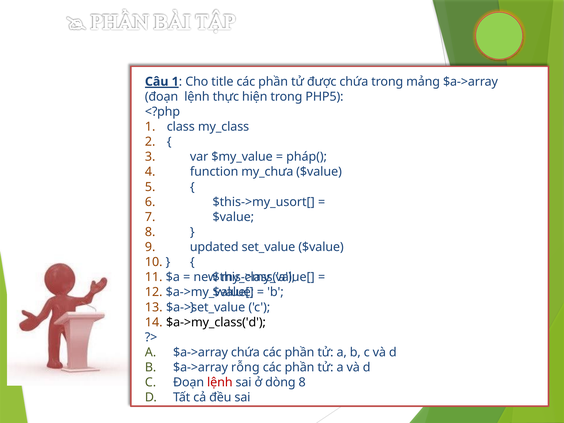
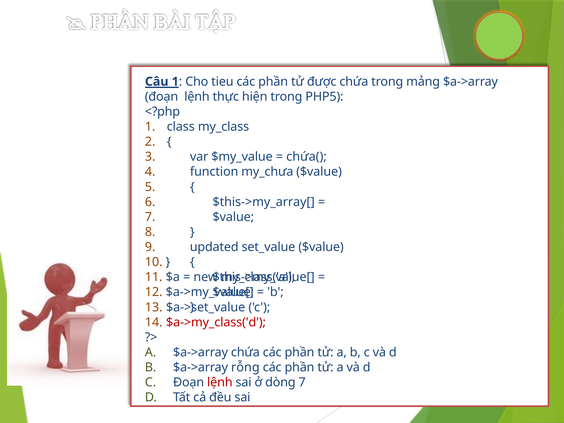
title: title -> tieu (222, 82)
pháp(: pháp( -> chứa( (307, 157)
$this->my_usort[: $this->my_usort[ -> $this->my_array[ (264, 202)
$a->my_class('d colour: black -> red (216, 322)
dòng 8: 8 -> 7 (302, 382)
